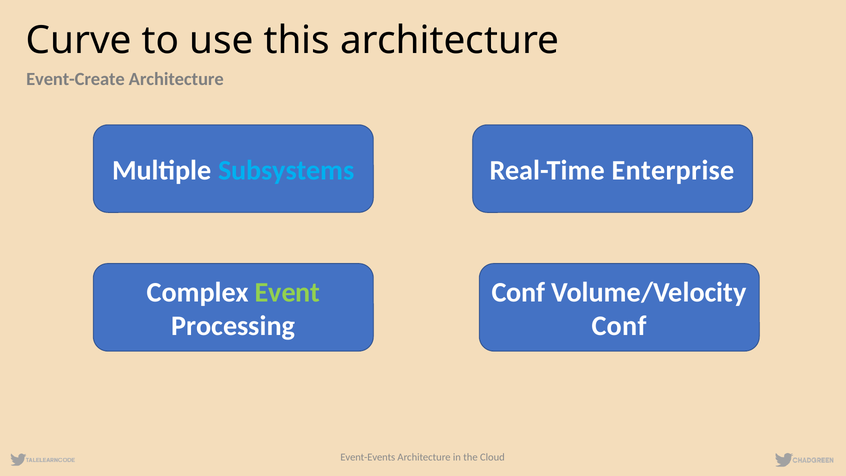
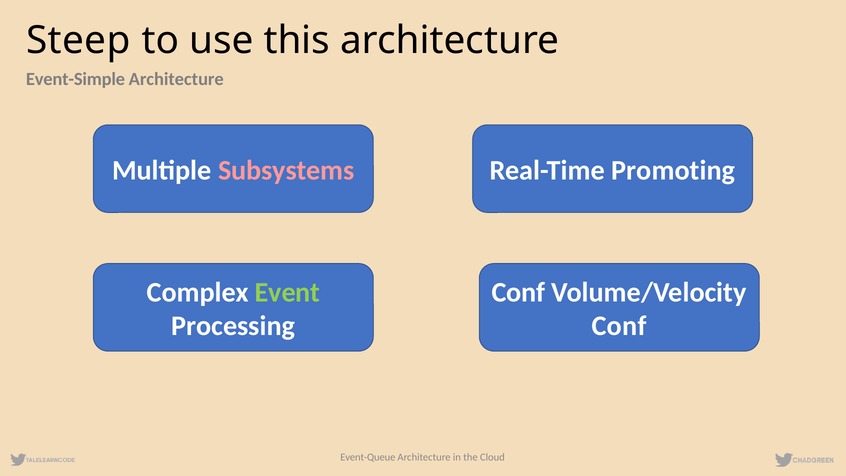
Curve: Curve -> Steep (78, 40)
Event-Create: Event-Create -> Event-Simple (75, 79)
Subsystems colour: light blue -> pink (286, 171)
Enterprise: Enterprise -> Promoting (673, 171)
Event-Events: Event-Events -> Event-Queue (368, 457)
